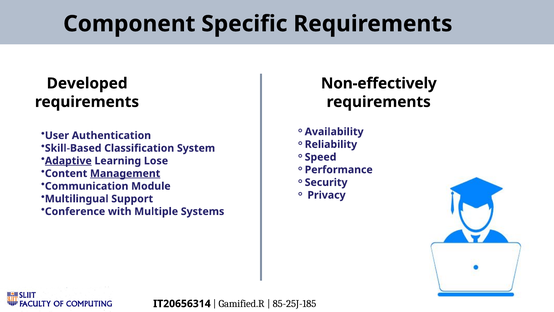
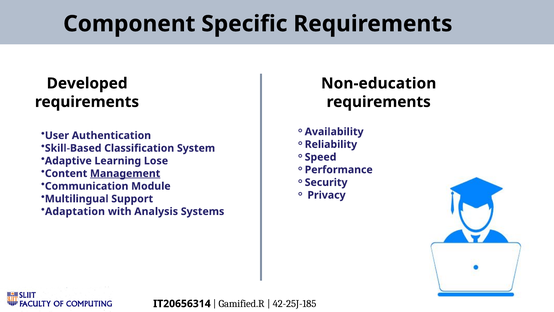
Non-effectively: Non-effectively -> Non-education (379, 83)
Adaptive underline: present -> none (68, 161)
Conference: Conference -> Adaptation (75, 211)
Multiple: Multiple -> Analysis (156, 211)
85-25J-185: 85-25J-185 -> 42-25J-185 (294, 303)
